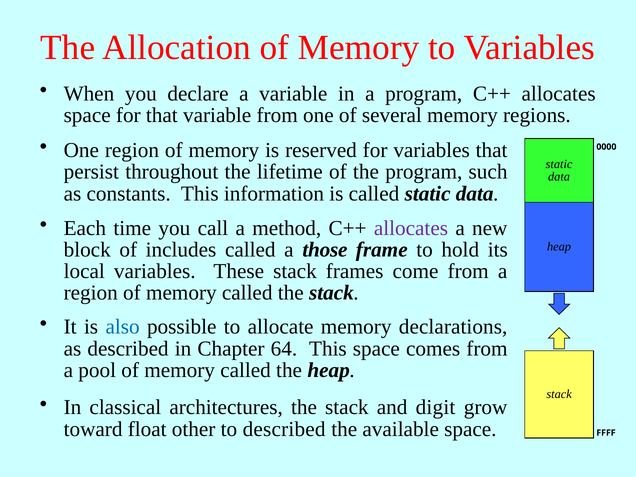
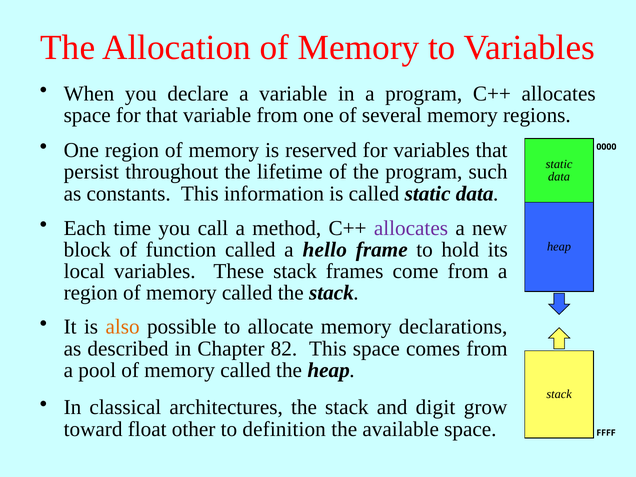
includes: includes -> function (181, 250)
those: those -> hello (325, 250)
also colour: blue -> orange (123, 327)
64: 64 -> 82 (284, 349)
to described: described -> definition (284, 429)
